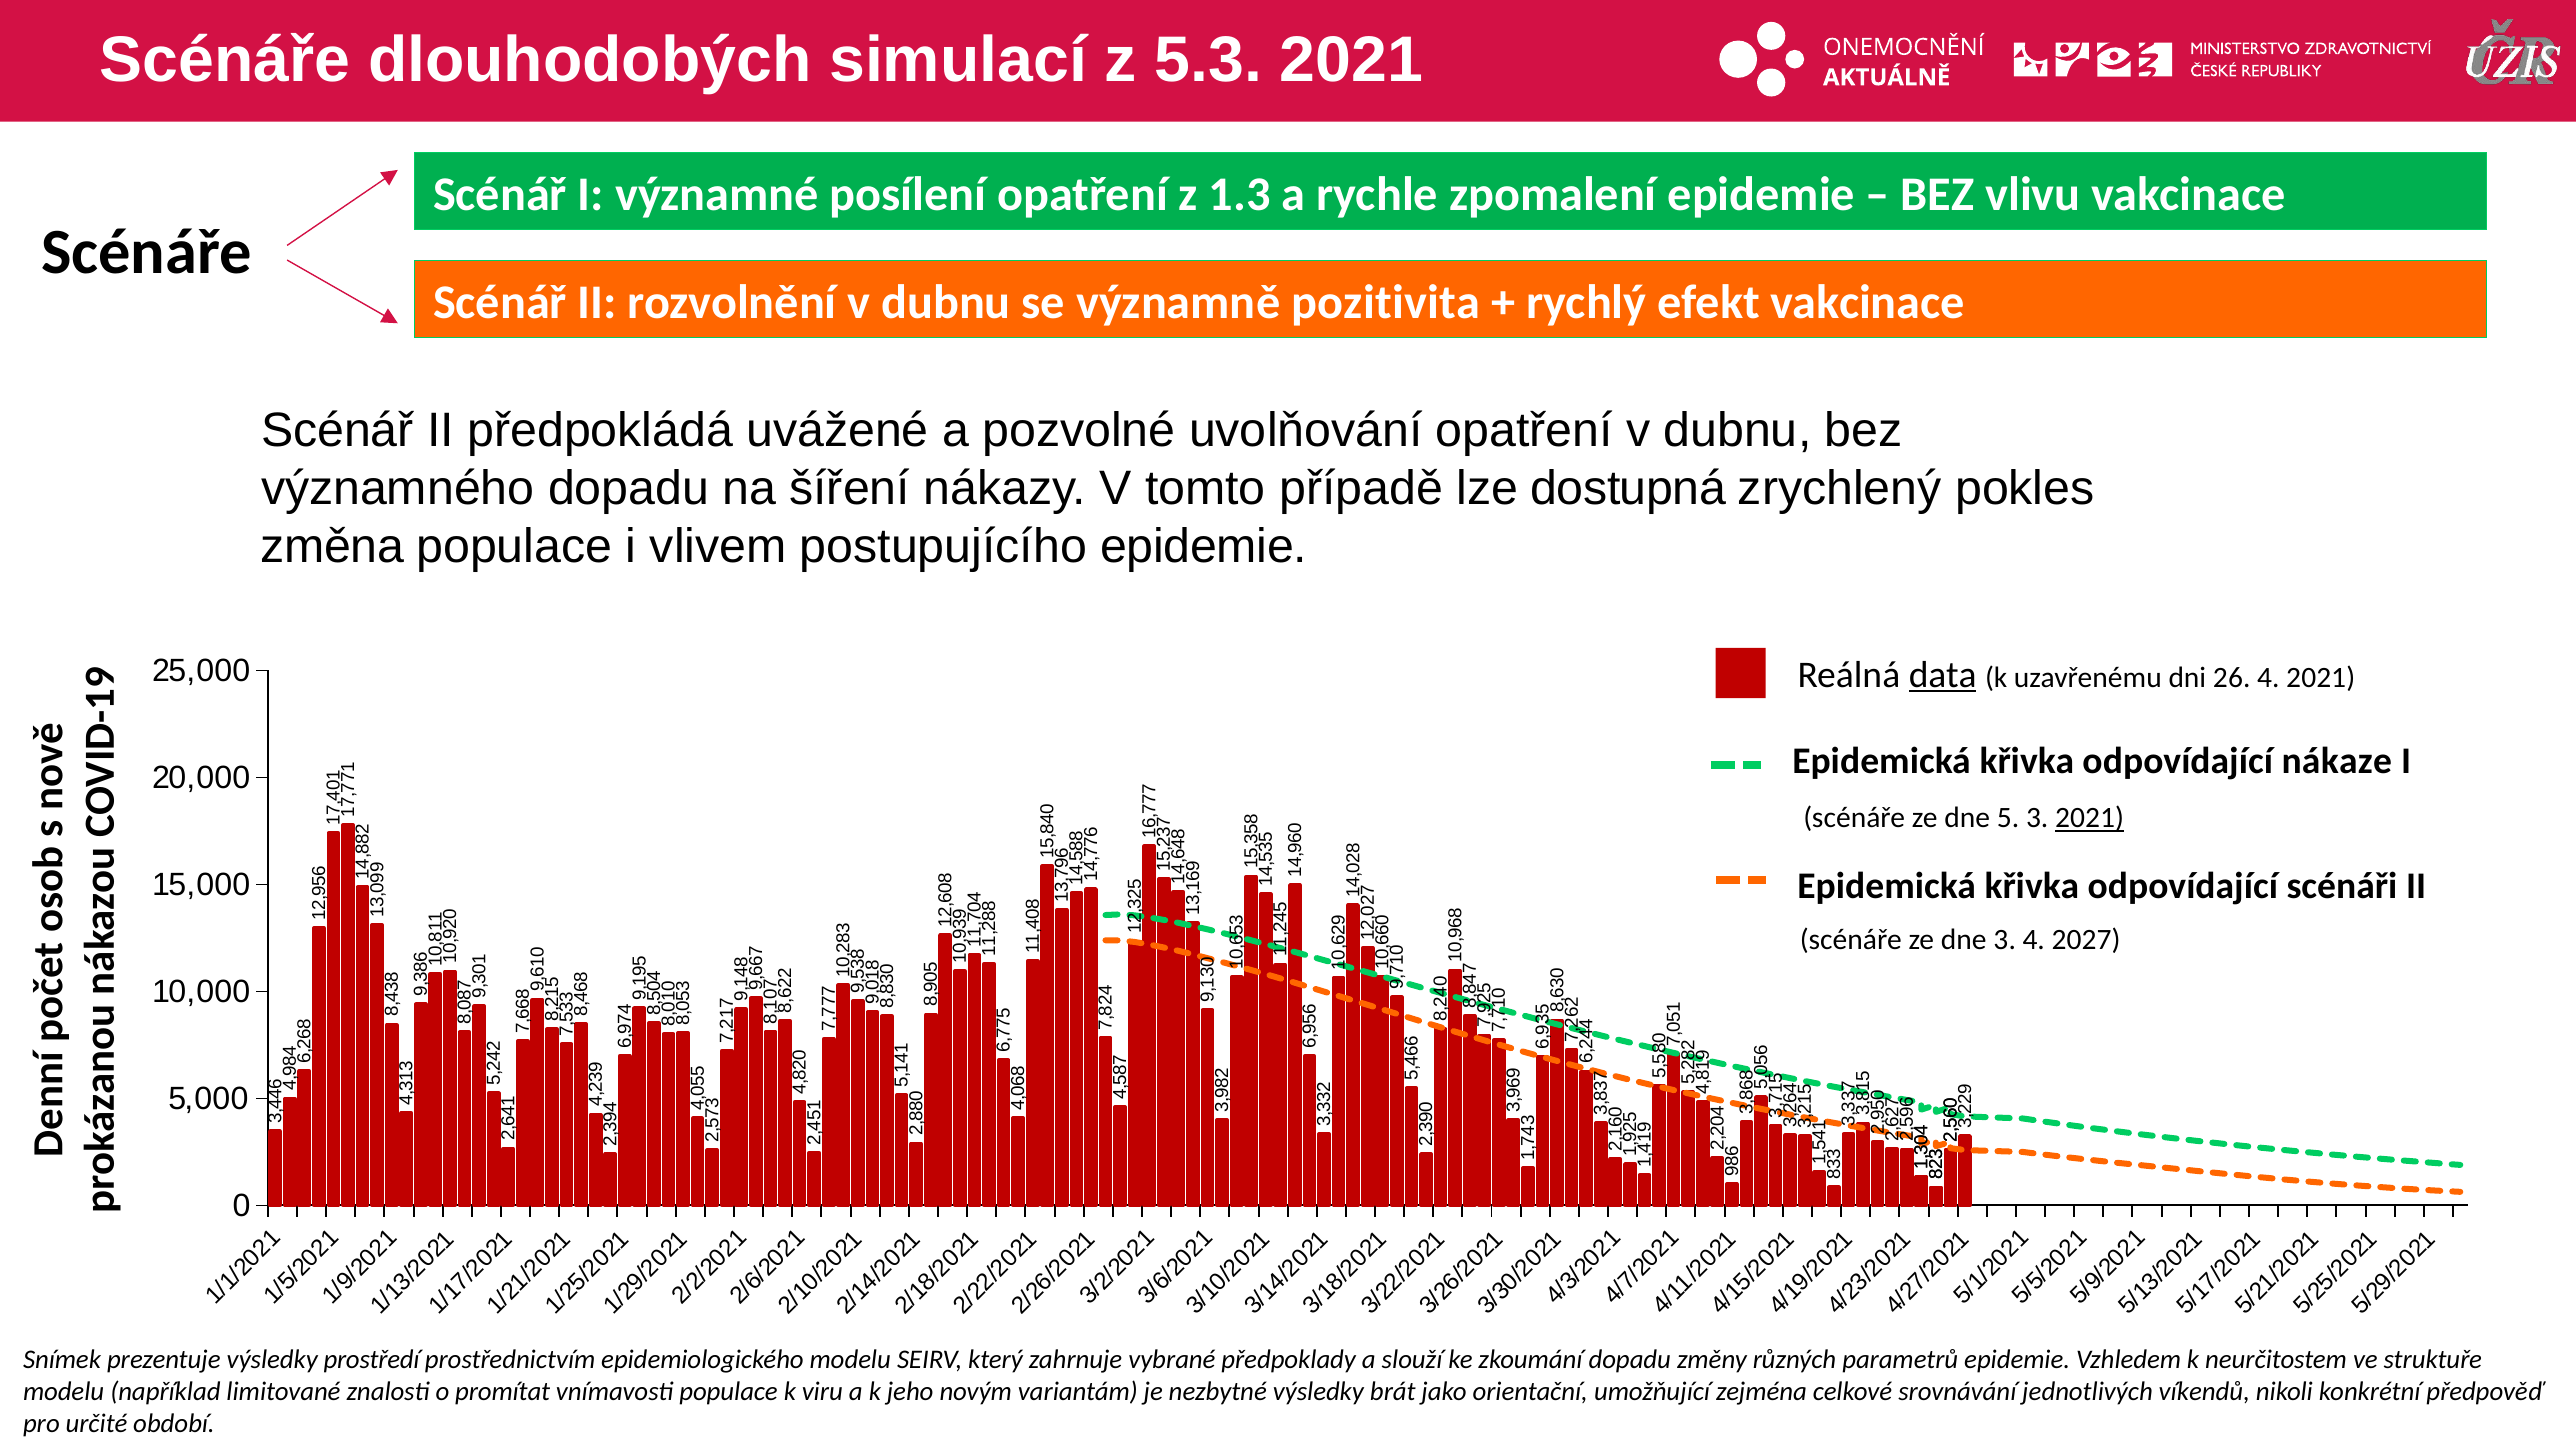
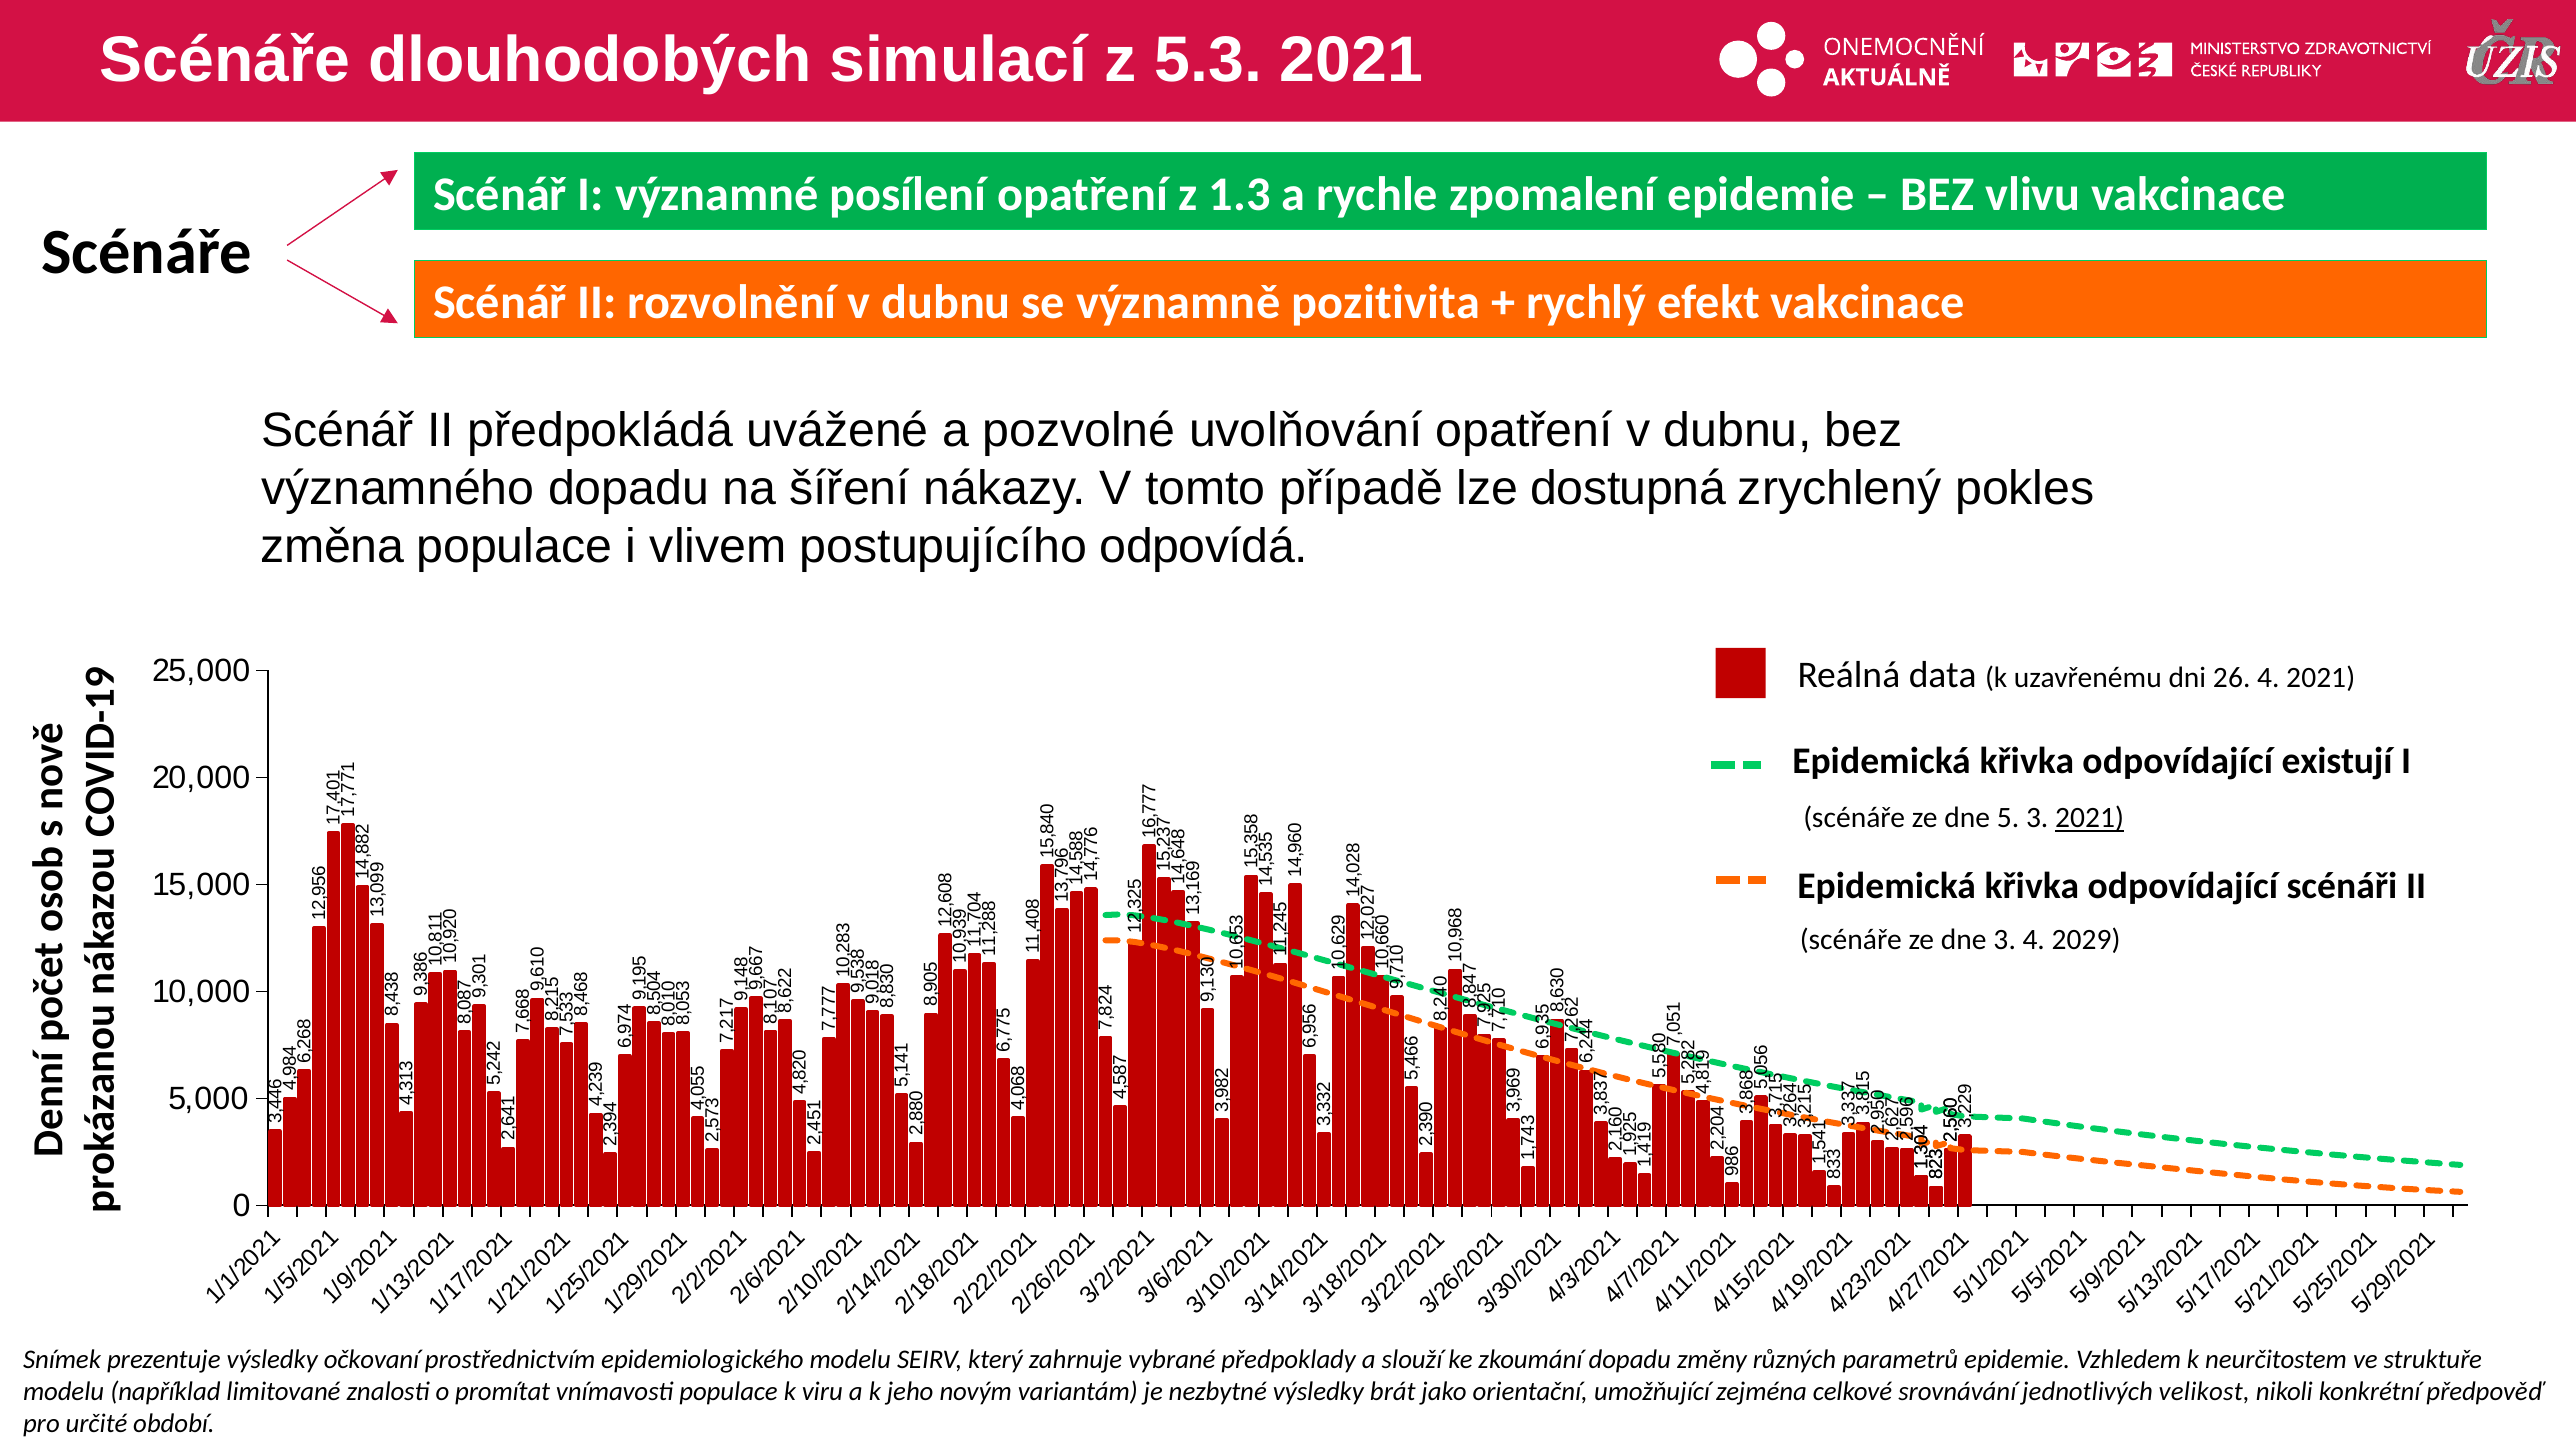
postupujícího epidemie: epidemie -> odpovídá (1204, 546)
data underline: present -> none (1943, 675)
nákaze: nákaze -> existují (2337, 761)
2027: 2027 -> 2029 (2086, 940)
prostředí: prostředí -> očkovaní (371, 1359)
víkendů: víkendů -> velikost (2204, 1392)
